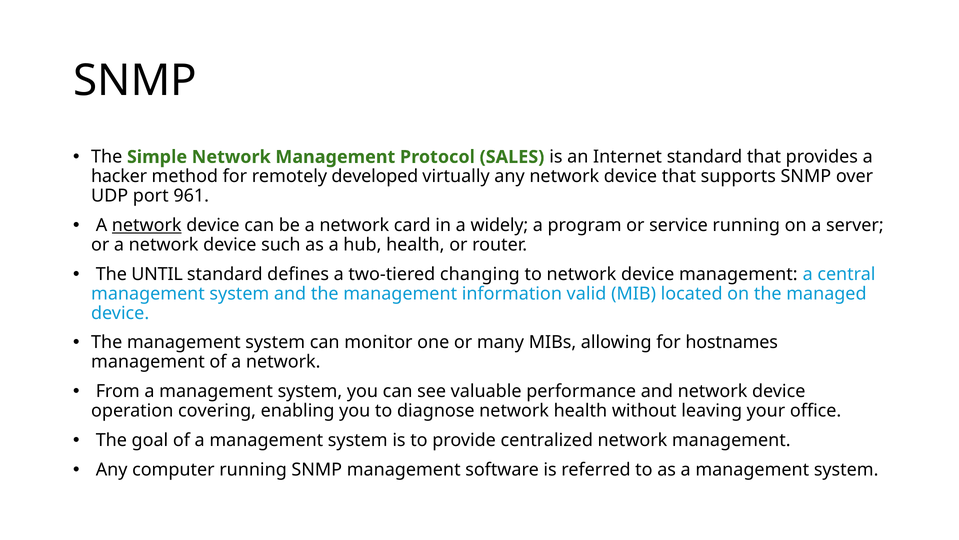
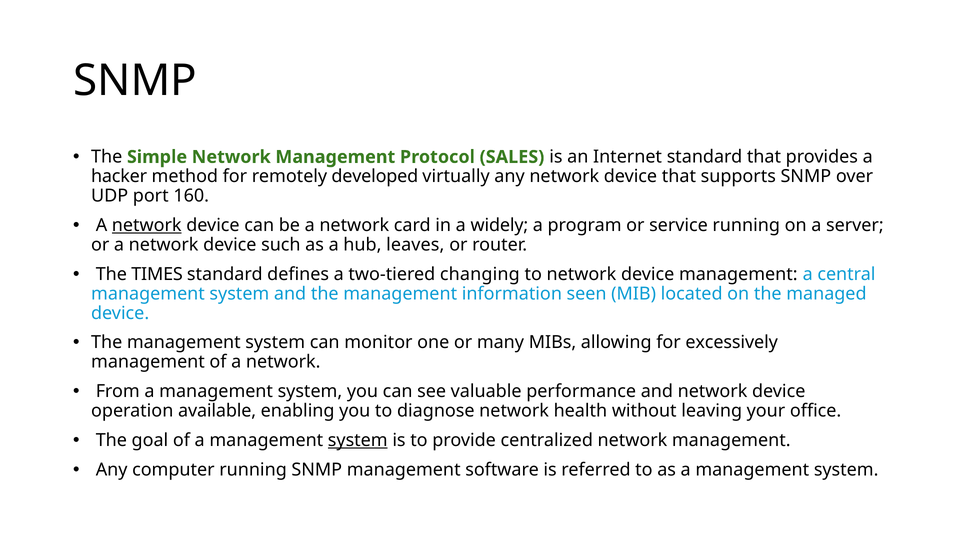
961: 961 -> 160 (191, 196)
hub health: health -> leaves (415, 244)
UNTIL: UNTIL -> TIMES (157, 274)
valid: valid -> seen (587, 293)
hostnames: hostnames -> excessively (732, 342)
covering: covering -> available (217, 410)
system underline: none -> present (358, 440)
